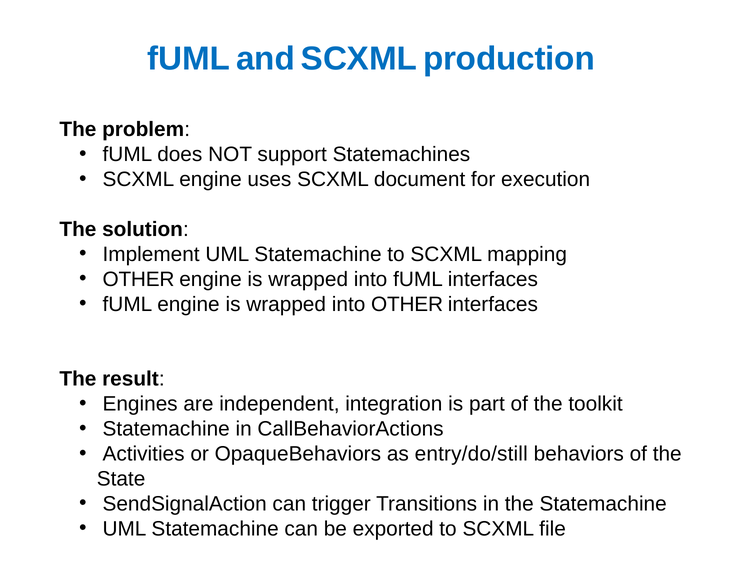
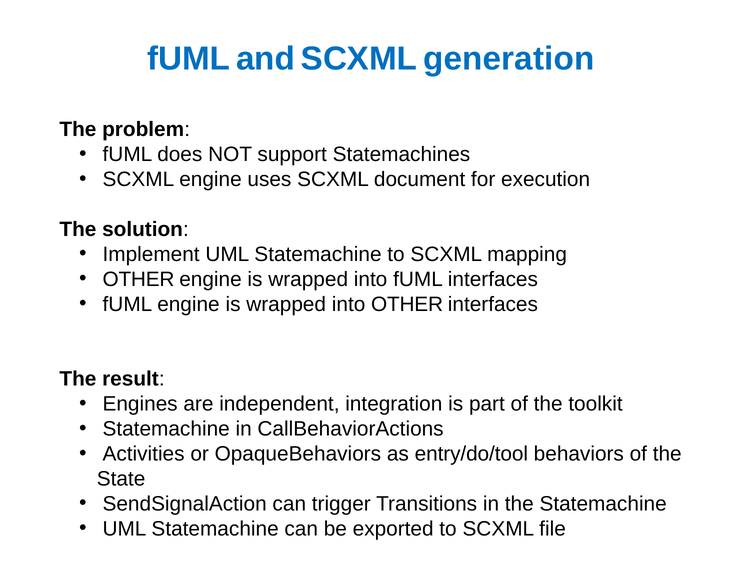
production: production -> generation (509, 59)
entry/do/still: entry/do/still -> entry/do/tool (471, 454)
